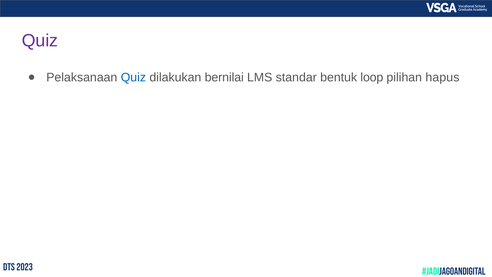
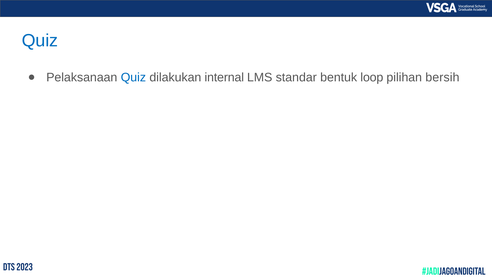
Quiz colour: purple -> blue (40, 41)
bernilai: bernilai -> internal (224, 77)
hapus: hapus -> bersih (442, 77)
